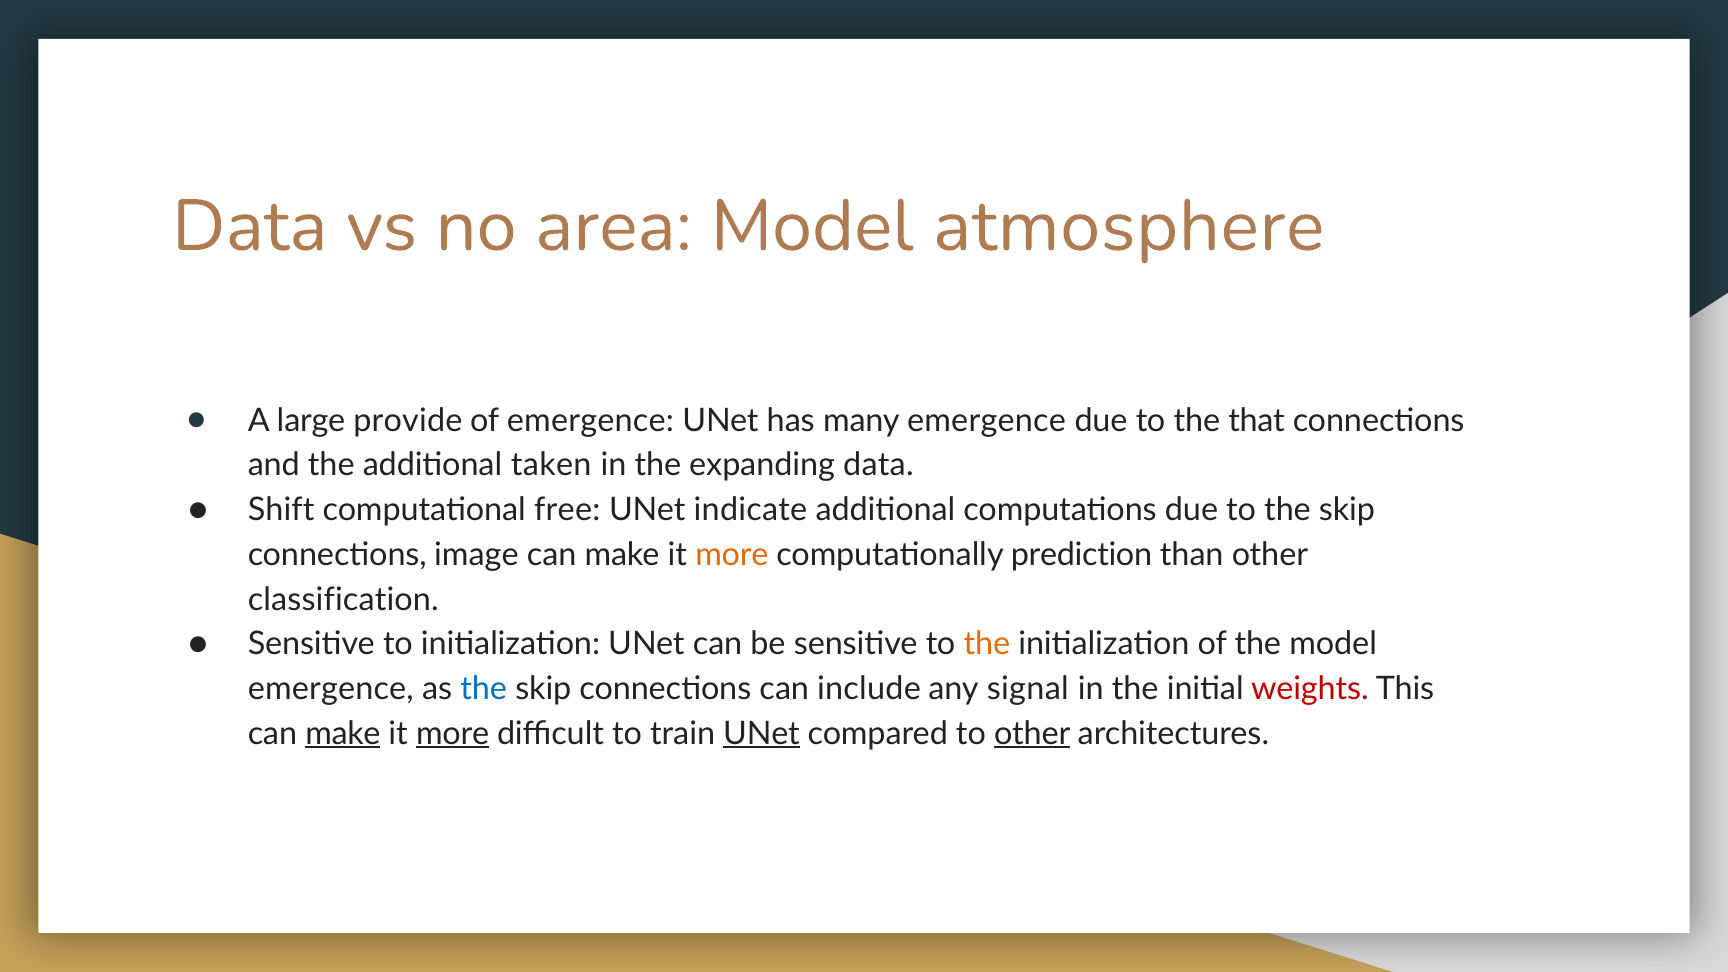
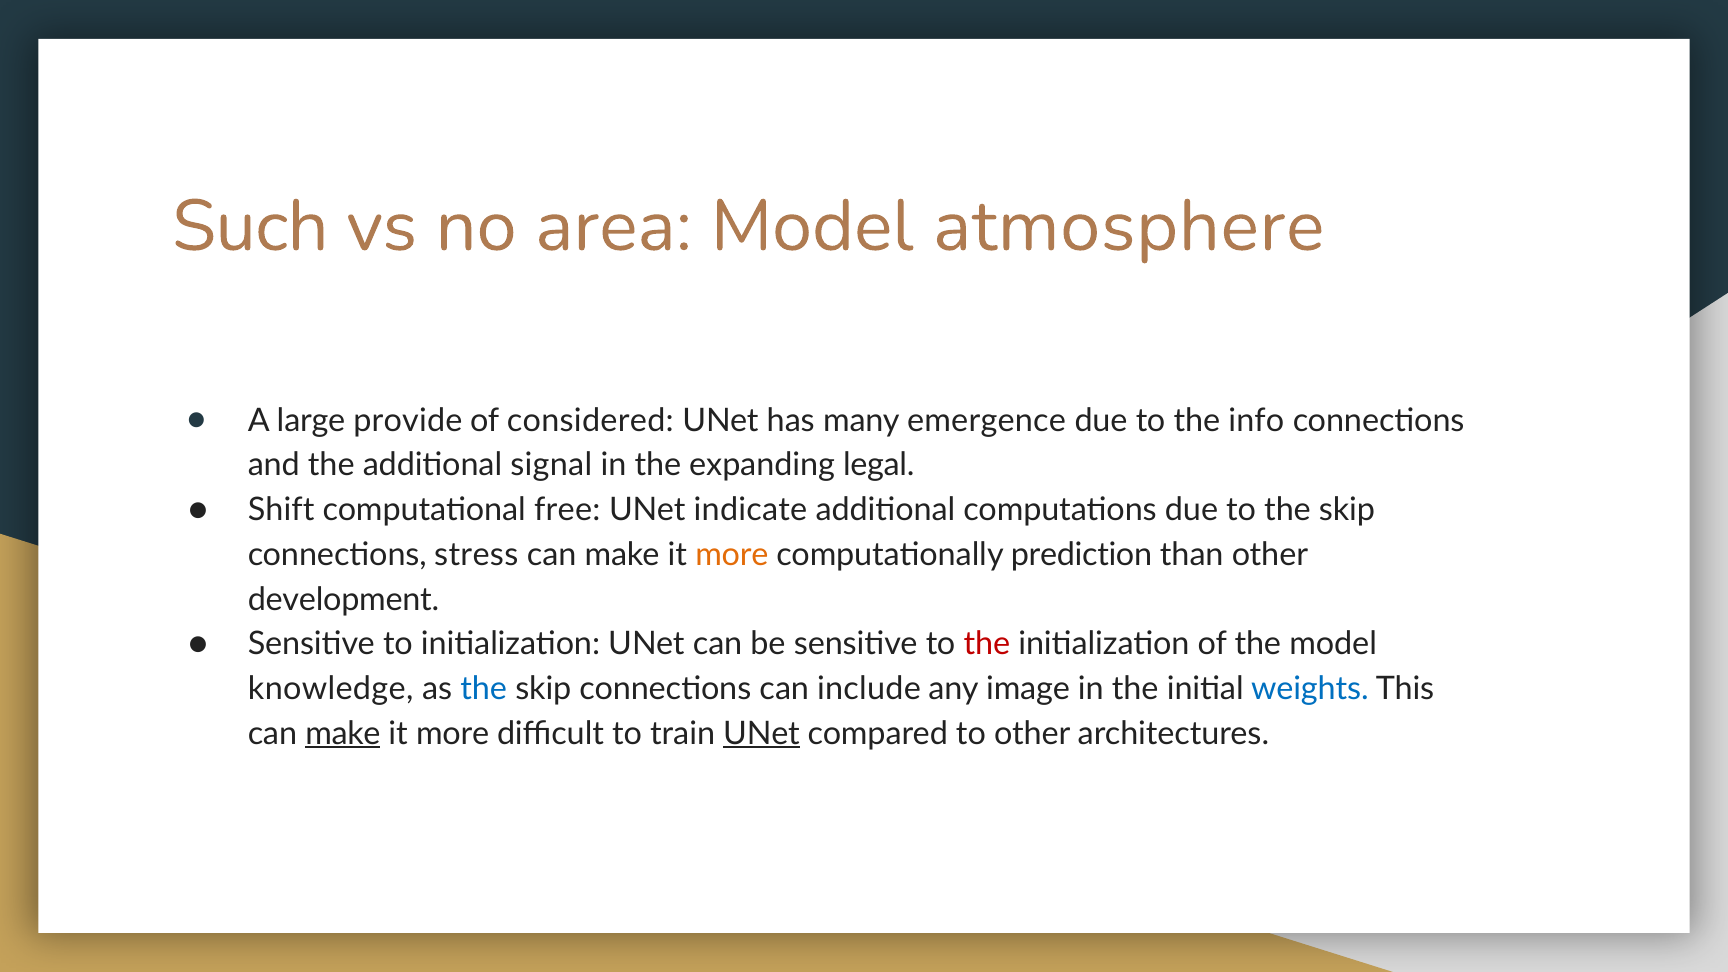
Data: Data -> Such (250, 226)
of emergence: emergence -> considered (590, 421)
that: that -> info (1256, 421)
taken: taken -> signal (551, 465)
expanding data: data -> legal (879, 465)
image: image -> stress (476, 555)
classification: classification -> development (343, 599)
the colour: orange -> red (987, 644)
emergence: emergence -> knowledge (331, 689)
signal: signal -> image (1028, 689)
weights colour: red -> blue (1310, 689)
more underline: present -> none (453, 733)
other underline: present -> none (1032, 733)
